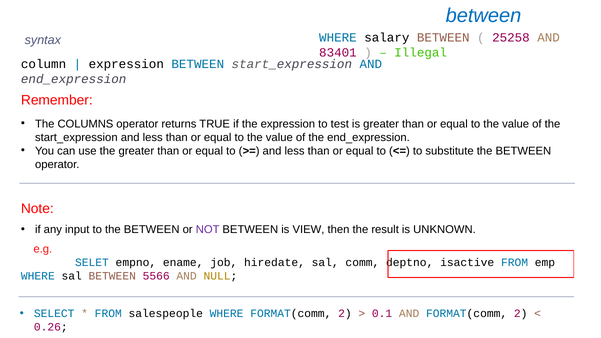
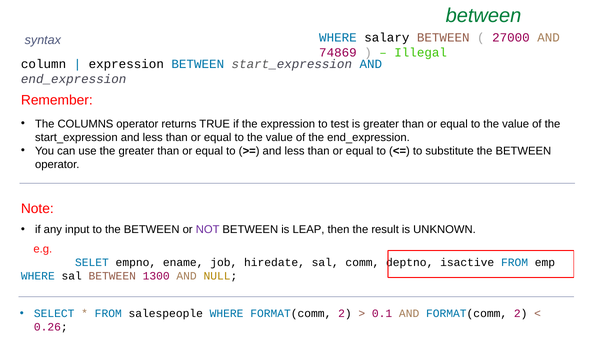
between colour: blue -> green (483, 16)
25258: 25258 -> 27000 (511, 38)
83401: 83401 -> 74869 (338, 53)
VIEW: VIEW -> LEAP (308, 230)
5566: 5566 -> 1300 (156, 276)
